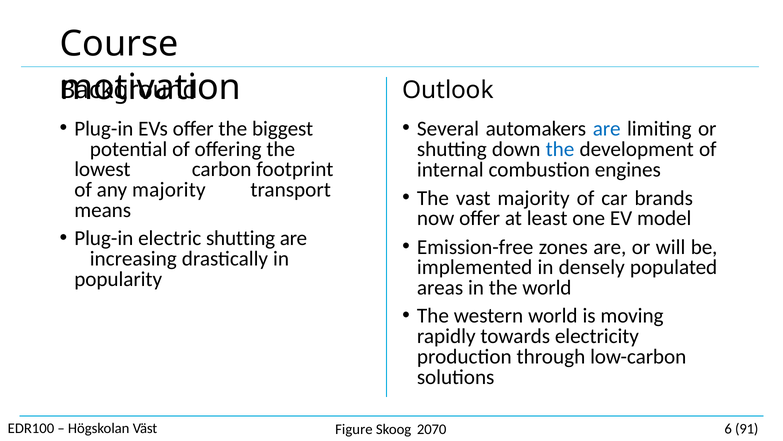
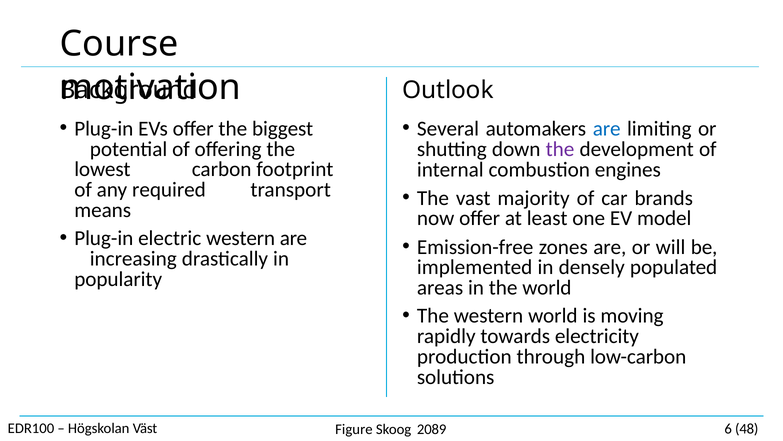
the colour: blue -> purple (560, 149)
any majority: majority -> required (169, 190)
electric shutting: shutting -> western (241, 238)
2070: 2070 -> 2089 (432, 429)
91: 91 -> 48 (747, 428)
